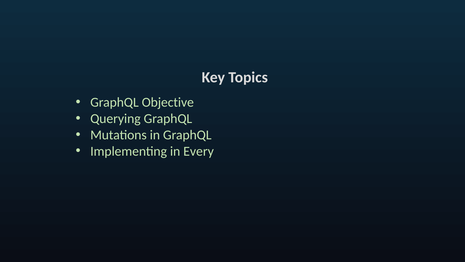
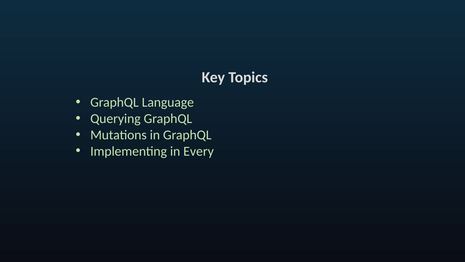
Objective: Objective -> Language (168, 102)
